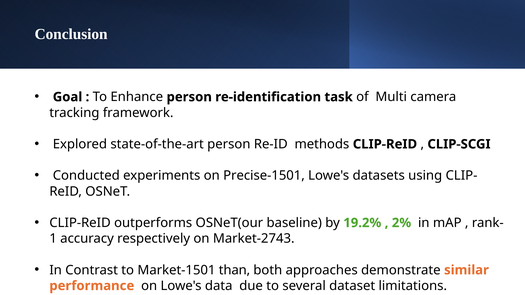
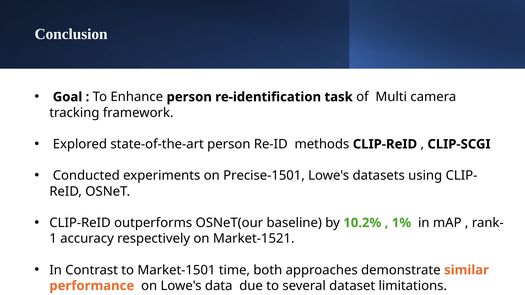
19.2%: 19.2% -> 10.2% (362, 223)
2%: 2% -> 1% (402, 223)
Market-2743: Market-2743 -> Market-1521 (254, 239)
than: than -> time (234, 270)
